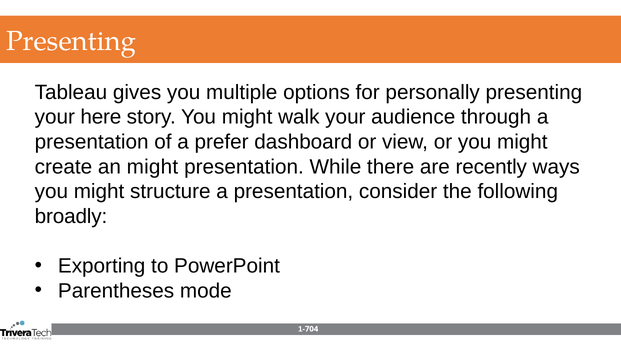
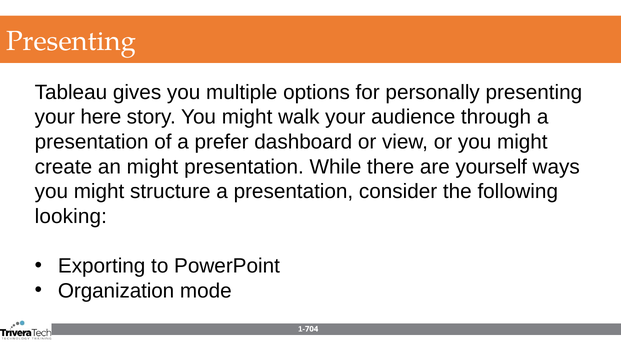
recently: recently -> yourself (491, 167)
broadly: broadly -> looking (71, 217)
Parentheses: Parentheses -> Organization (116, 291)
